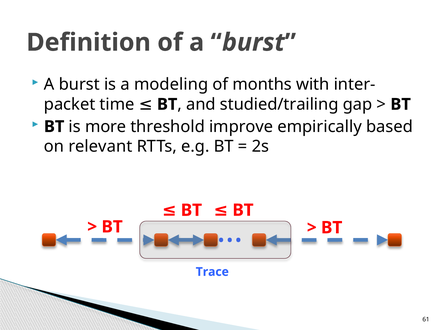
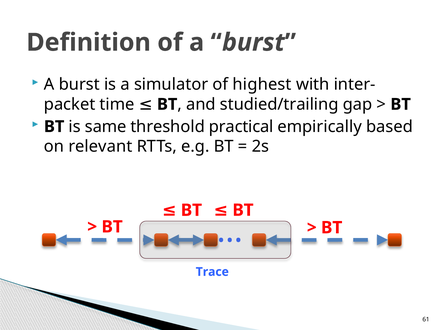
modeling: modeling -> simulator (171, 85)
months: months -> highest (262, 85)
more: more -> same (106, 127)
improve: improve -> practical (241, 127)
